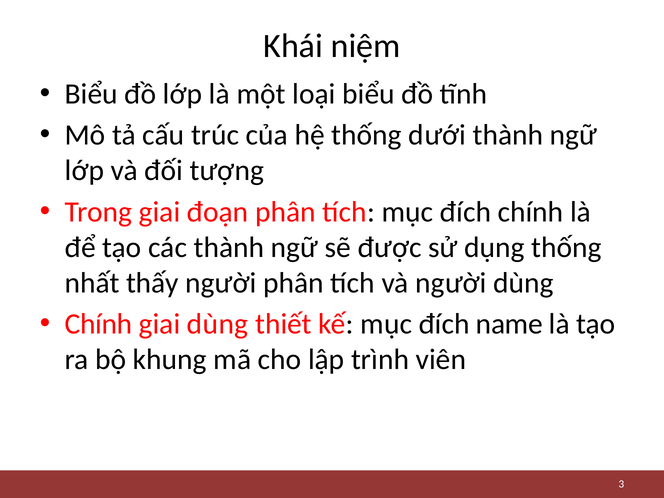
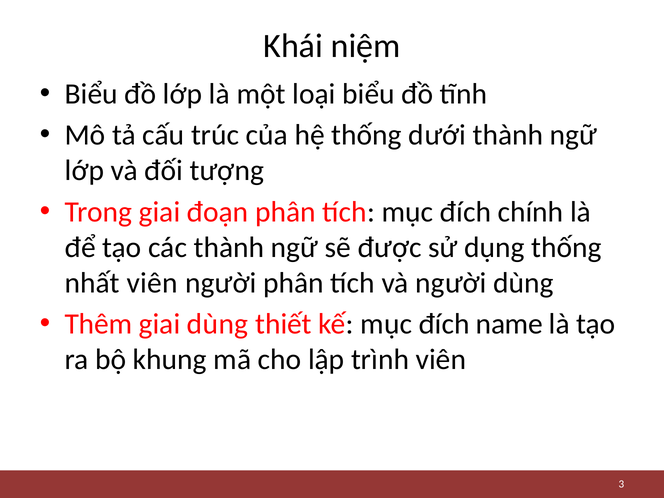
nhất thấy: thấy -> viên (152, 283)
Chính: Chính -> Thêm (98, 324)
